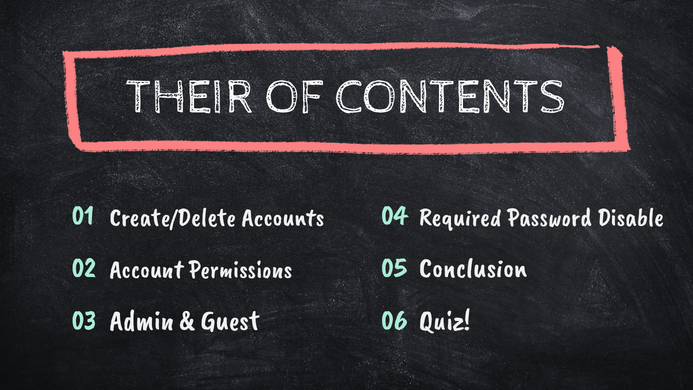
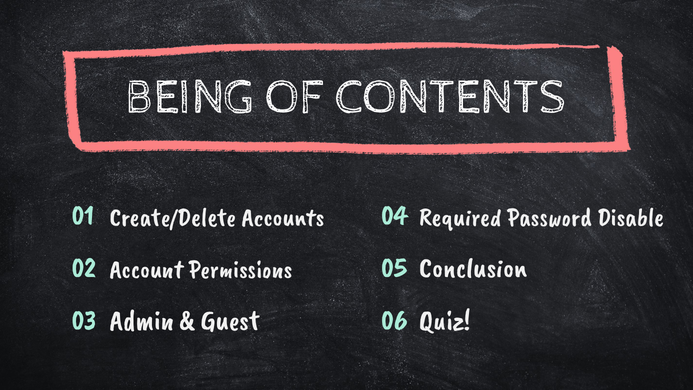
THEIR: THEIR -> BEING (190, 96)
